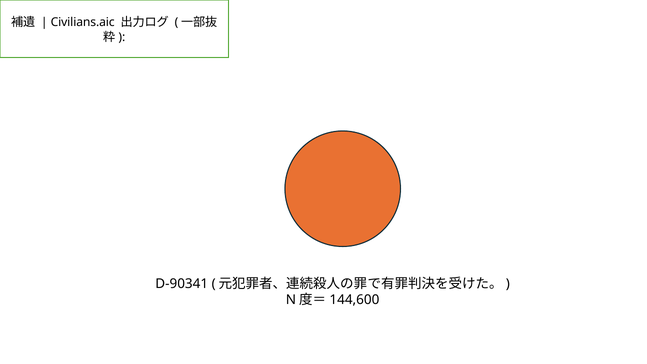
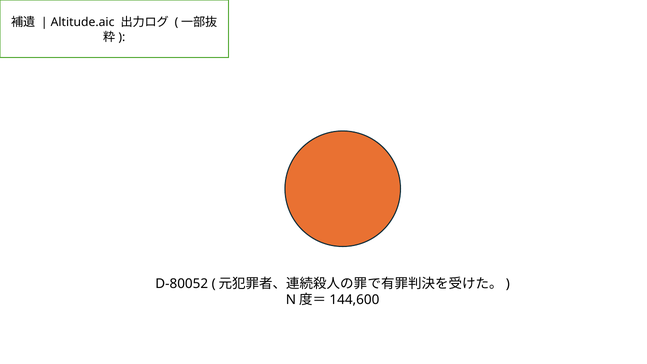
Civilians.aic: Civilians.aic -> Altitude.aic (83, 22)
D-90341: D-90341 -> D-80052 (182, 284)
